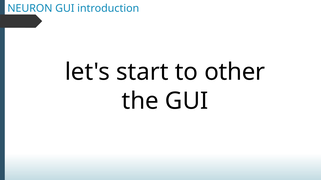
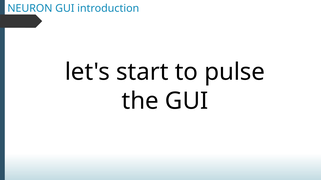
other: other -> pulse (235, 72)
